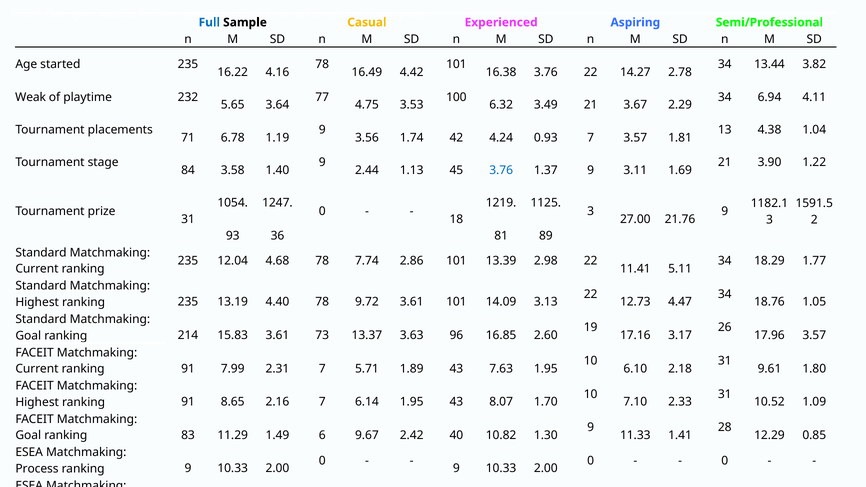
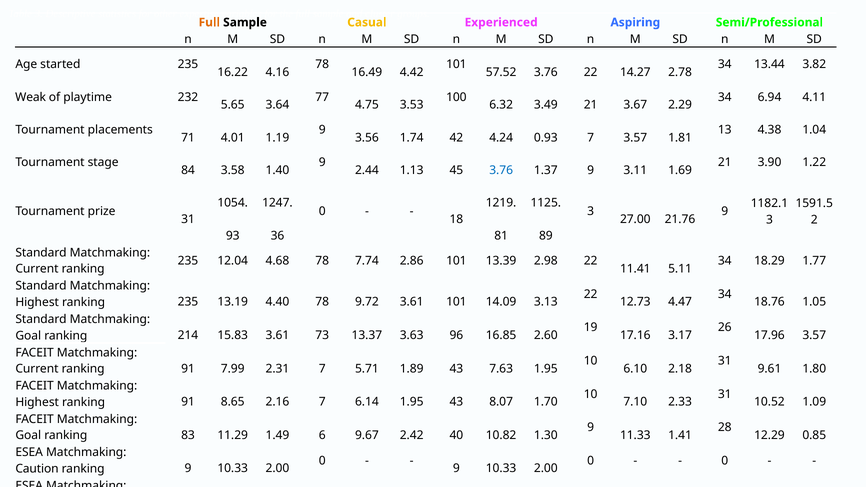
Full colour: blue -> orange (209, 22)
16.38: 16.38 -> 57.52 (501, 72)
6.78: 6.78 -> 4.01 (233, 138)
Process: Process -> Caution (37, 469)
